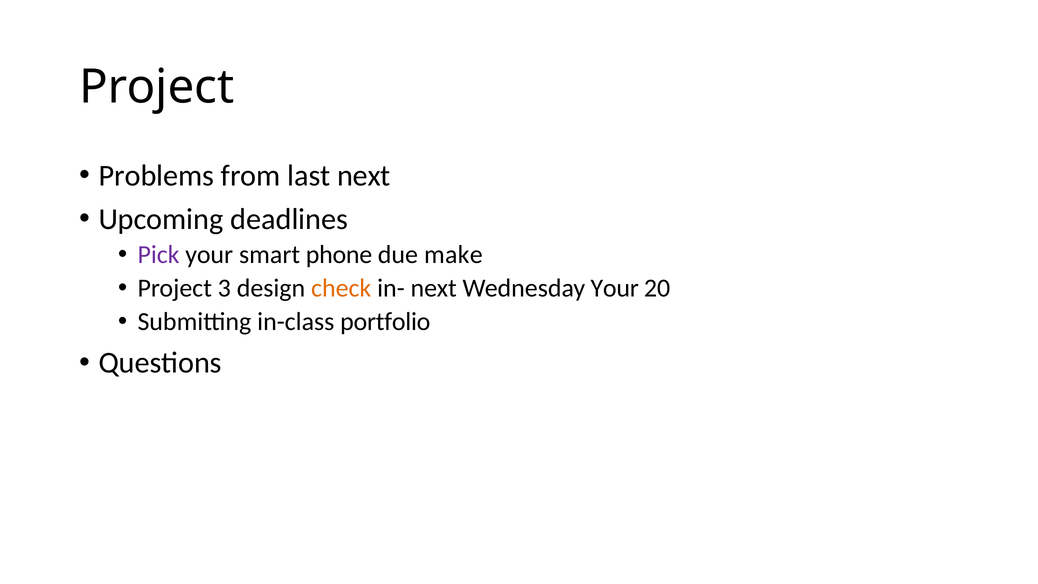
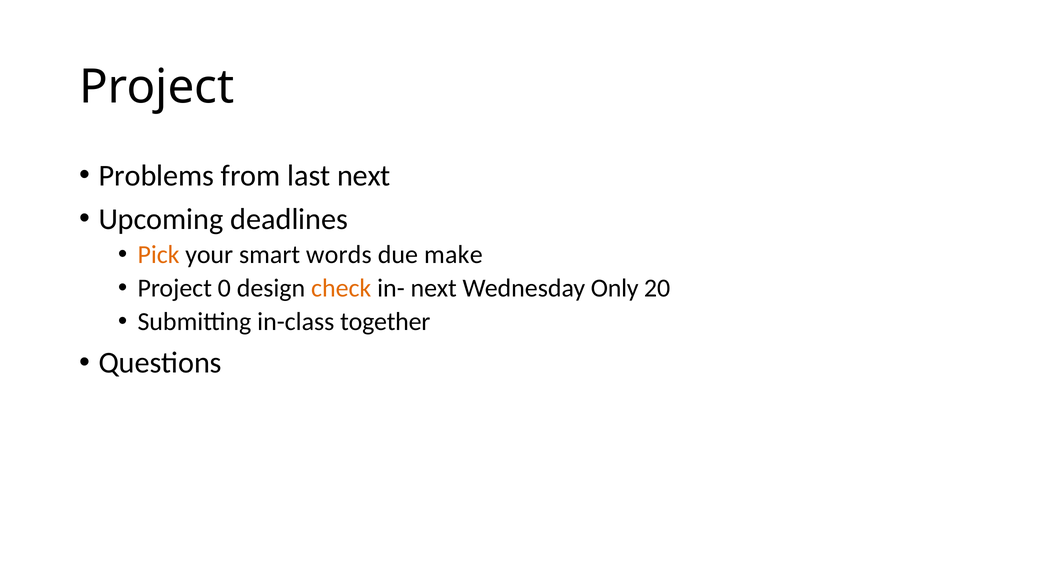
Pick colour: purple -> orange (159, 255)
phone: phone -> words (339, 255)
3: 3 -> 0 (224, 288)
Wednesday Your: Your -> Only (615, 288)
portfolio: portfolio -> together (385, 322)
